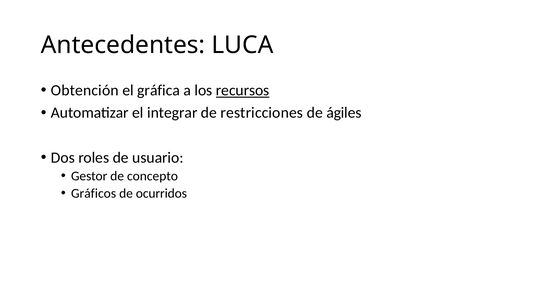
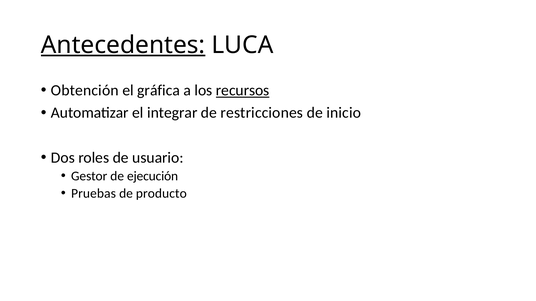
Antecedentes underline: none -> present (123, 45)
ágiles: ágiles -> inicio (344, 113)
concepto: concepto -> ejecución (153, 176)
Gráficos: Gráficos -> Pruebas (94, 194)
ocurridos: ocurridos -> producto (161, 194)
